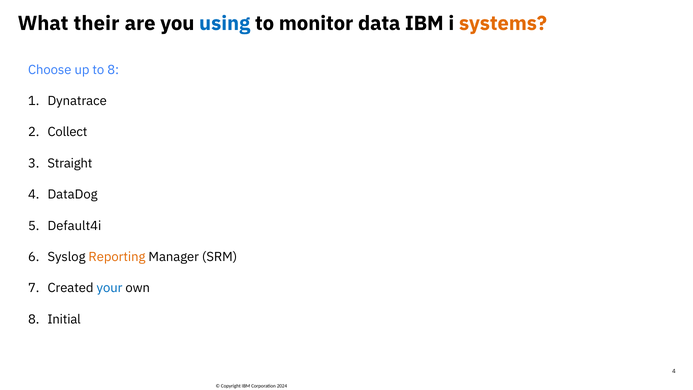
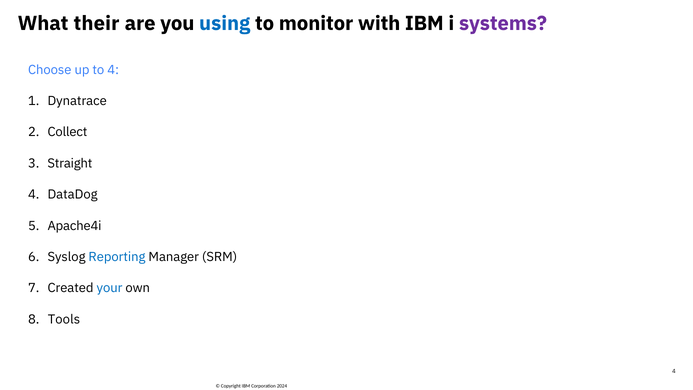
data: data -> with (379, 23)
systems colour: orange -> purple (503, 23)
to 8: 8 -> 4 (113, 70)
Default4i: Default4i -> Apache4i (75, 226)
Reporting colour: orange -> blue (117, 257)
Initial: Initial -> Tools (64, 319)
